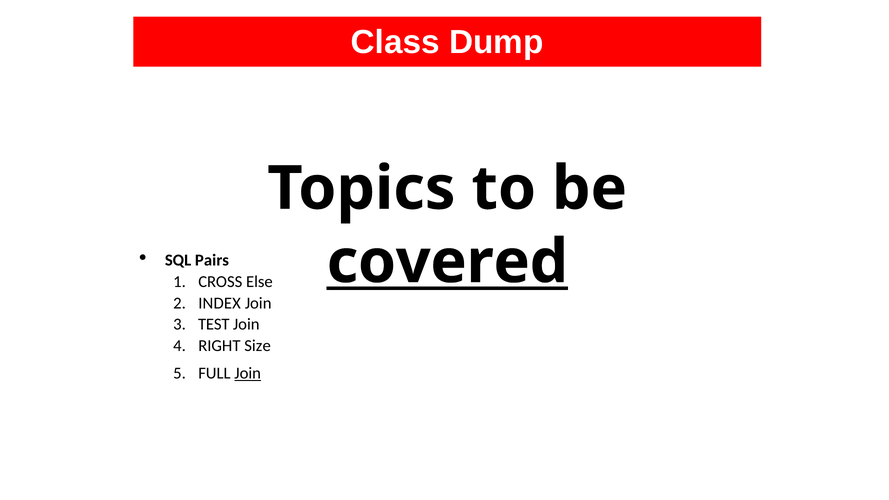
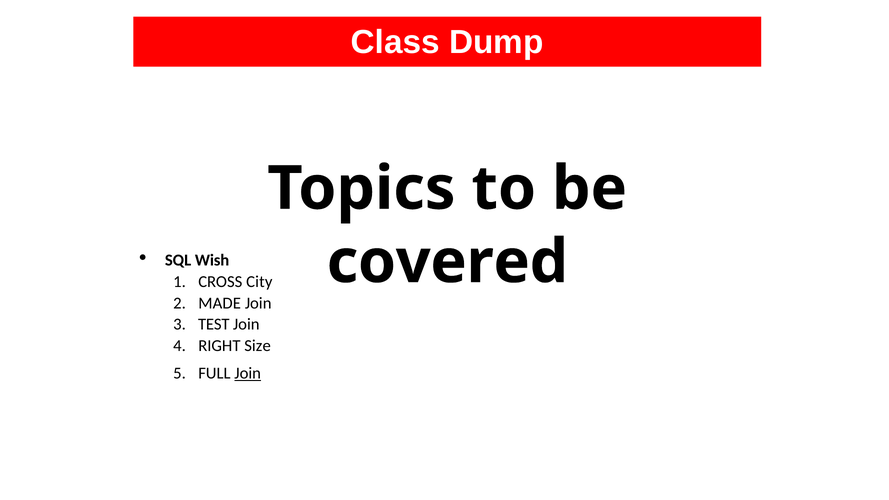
Pairs: Pairs -> Wish (212, 260)
covered underline: present -> none (447, 262)
Else: Else -> City (259, 282)
INDEX: INDEX -> MADE (220, 303)
